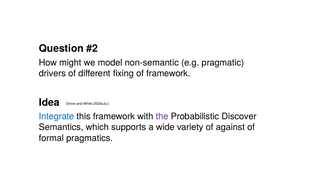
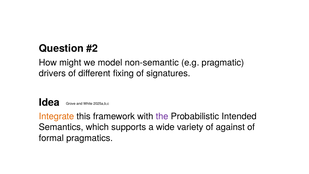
of framework: framework -> signatures (168, 73)
Integrate colour: blue -> orange (57, 116)
Discover: Discover -> Intended (239, 116)
